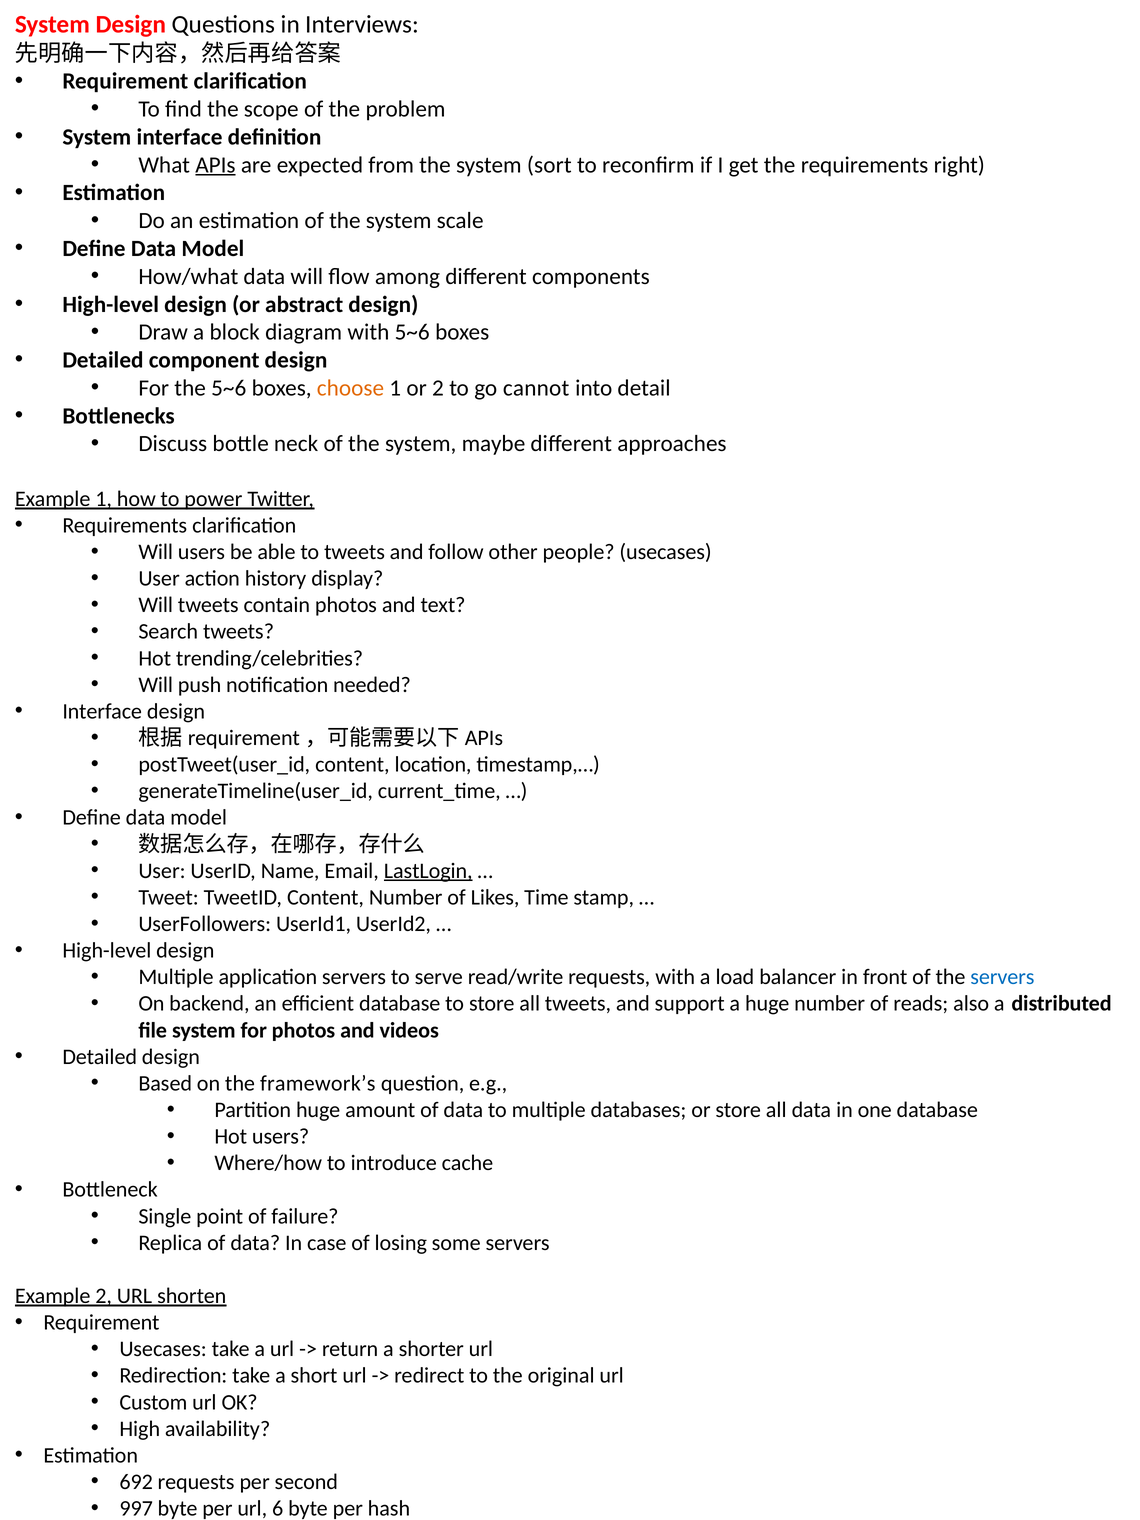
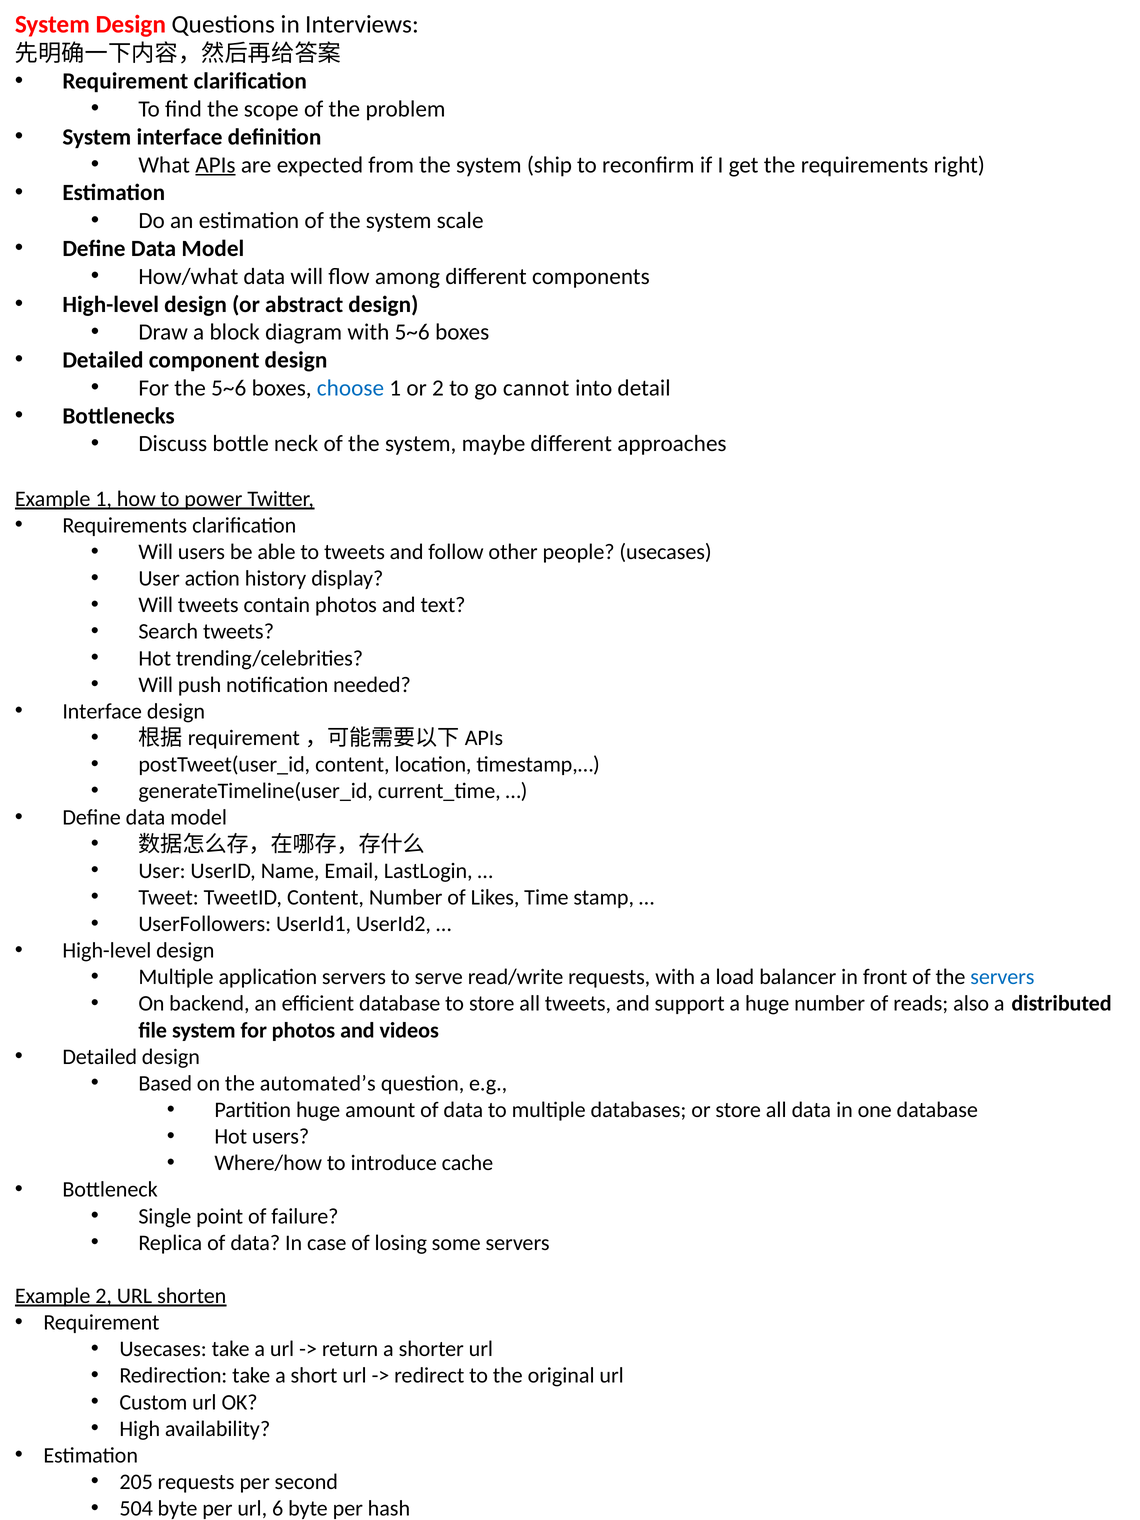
sort: sort -> ship (549, 165)
choose colour: orange -> blue (350, 388)
LastLogin underline: present -> none (428, 871)
framework’s: framework’s -> automated’s (318, 1083)
692: 692 -> 205 (136, 1482)
997: 997 -> 504 (136, 1509)
